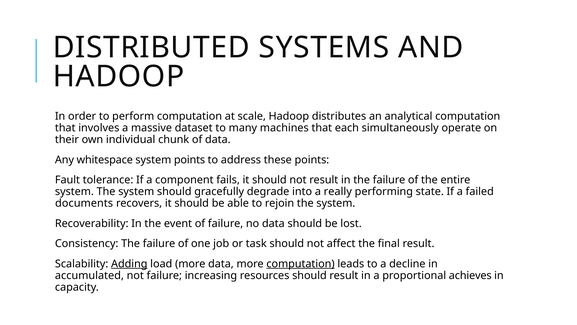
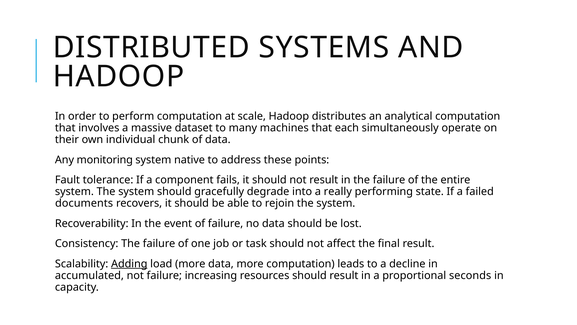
whitespace: whitespace -> monitoring (105, 160)
system points: points -> native (190, 160)
computation underline: present -> none (301, 263)
achieves: achieves -> seconds (470, 275)
